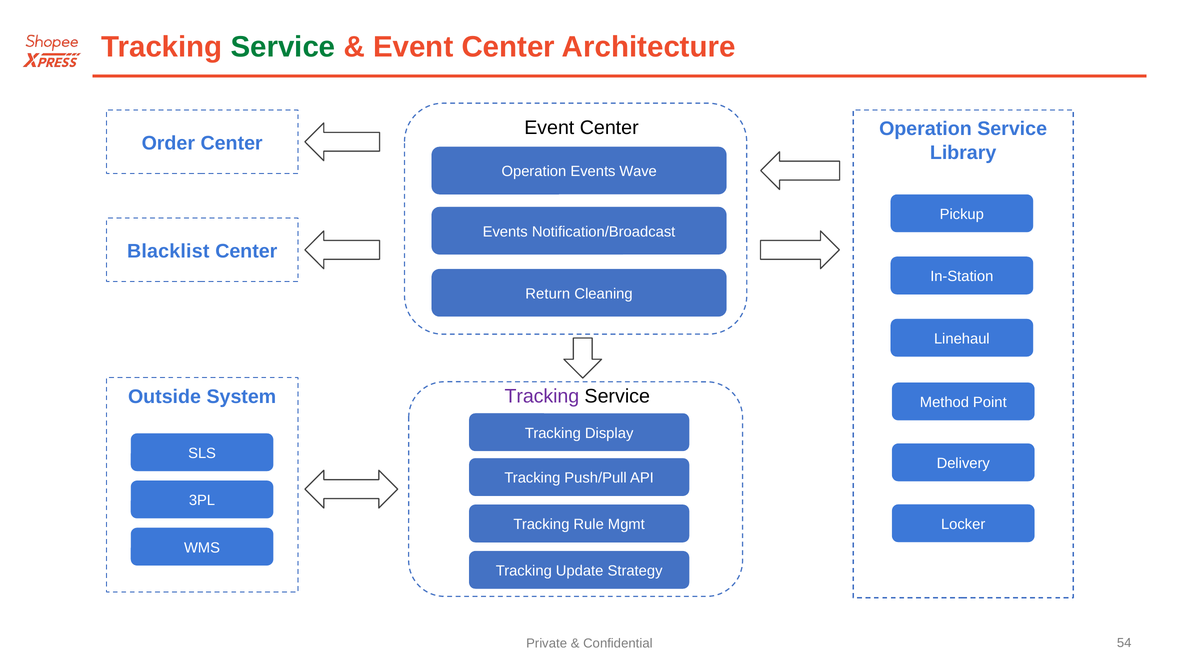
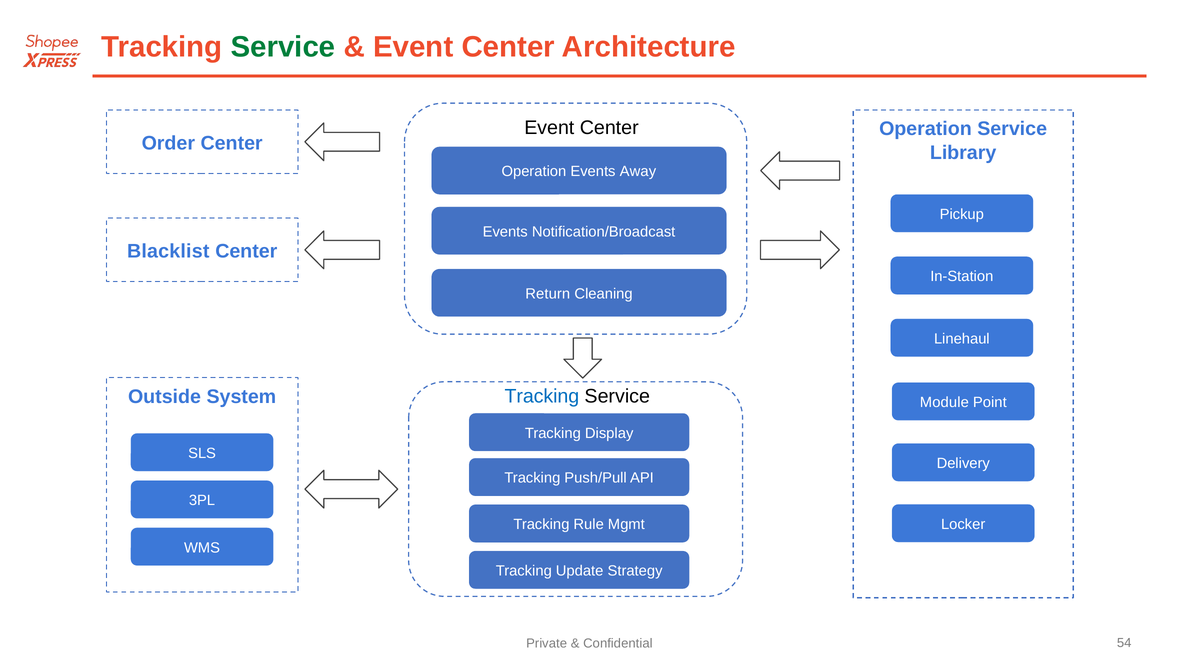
Wave: Wave -> Away (638, 171)
Tracking colour: purple -> blue (542, 396)
Method: Method -> Module (944, 402)
